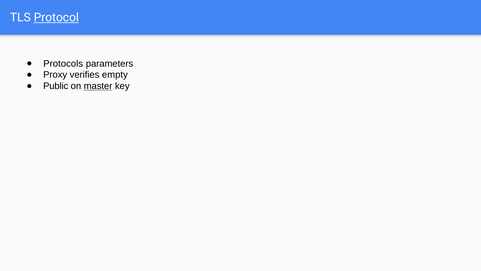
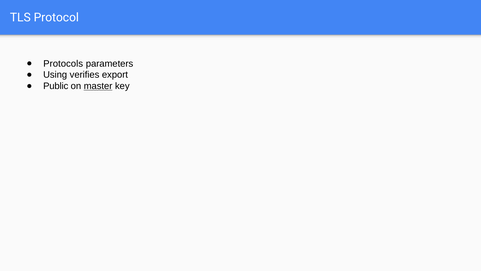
Protocol underline: present -> none (56, 18)
Proxy: Proxy -> Using (55, 75)
empty: empty -> export (115, 75)
